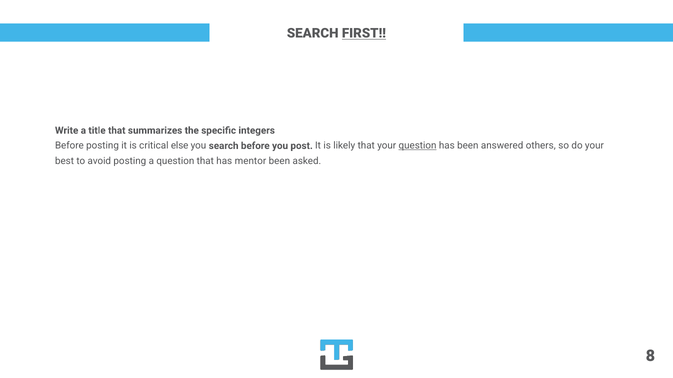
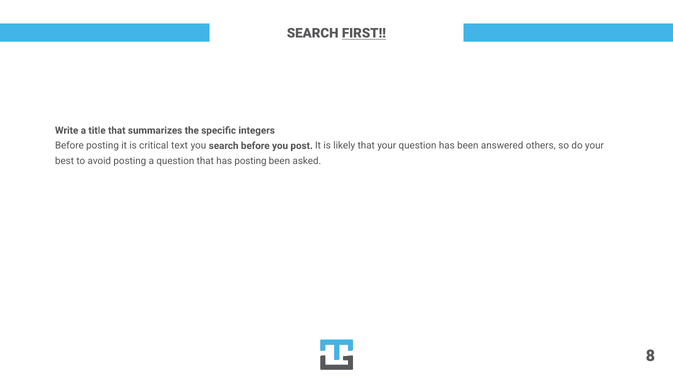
else: else -> text (180, 146)
question underline: present -> none (418, 146)
has mentor: mentor -> posting (250, 161)
